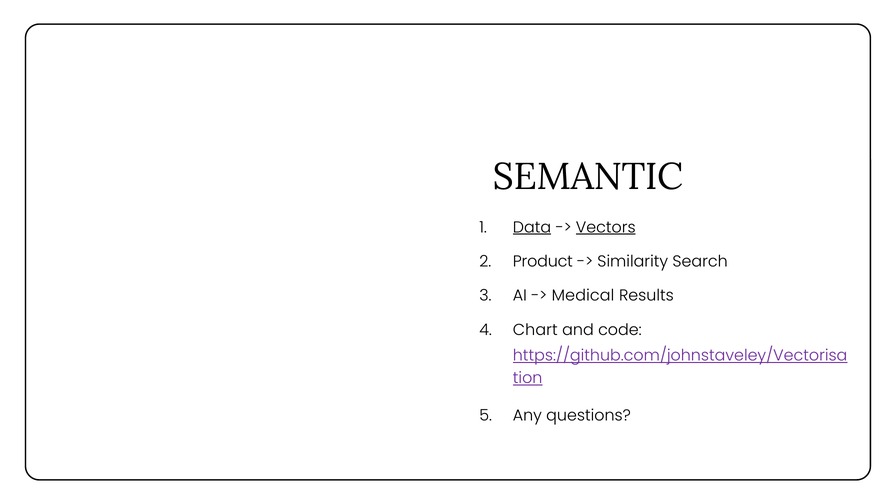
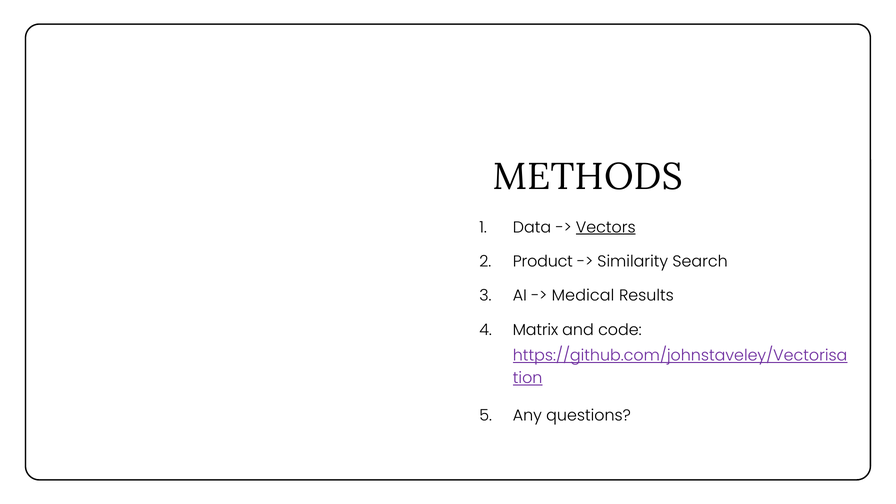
SEMANTIC: SEMANTIC -> METHODS (588, 177)
Data underline: present -> none (532, 227)
Chart: Chart -> Matrix (535, 330)
